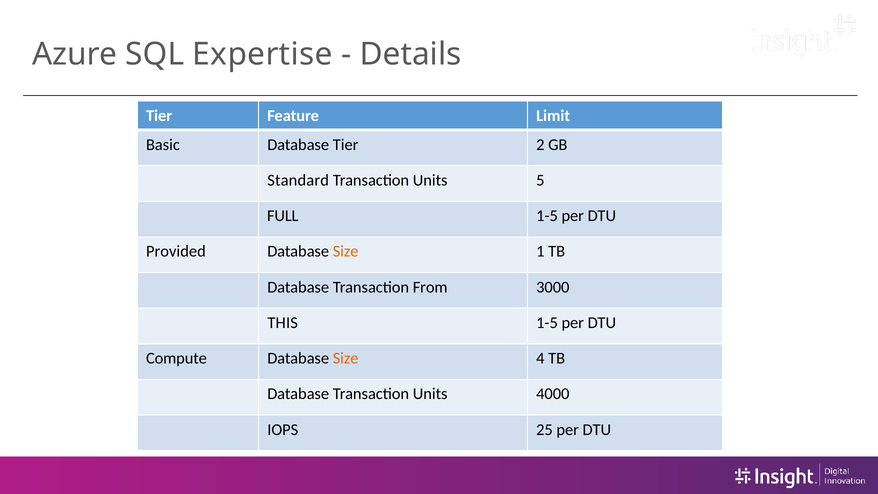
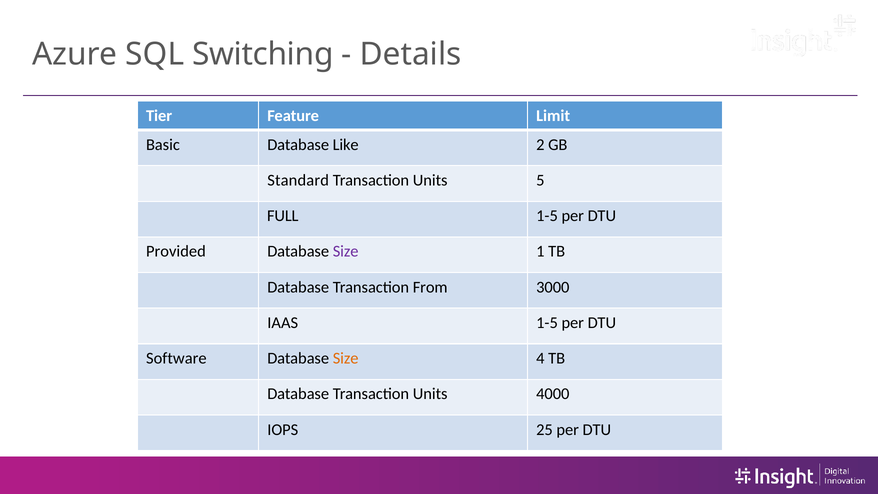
Expertise: Expertise -> Switching (263, 54)
Database Tier: Tier -> Like (346, 145)
Size colour: orange -> purple (346, 251)
THIS: THIS -> IAAS (283, 323)
Compute: Compute -> Software (176, 358)
